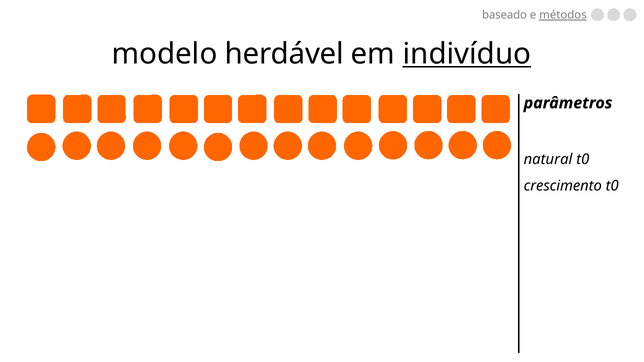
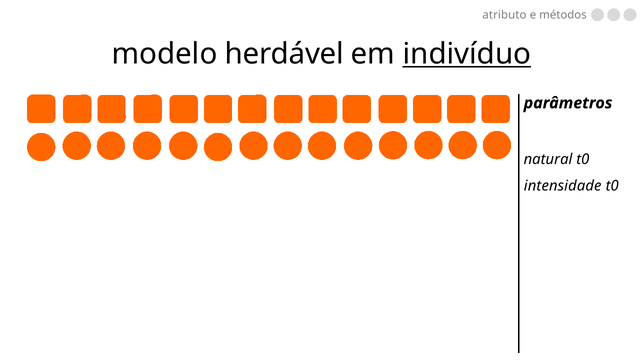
baseado: baseado -> atributo (504, 15)
métodos underline: present -> none (563, 15)
crescimento: crescimento -> intensidade (563, 186)
